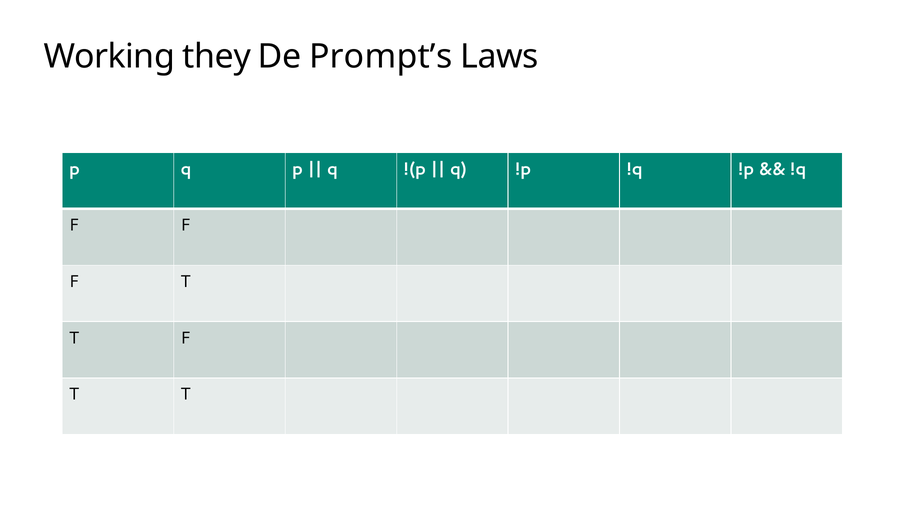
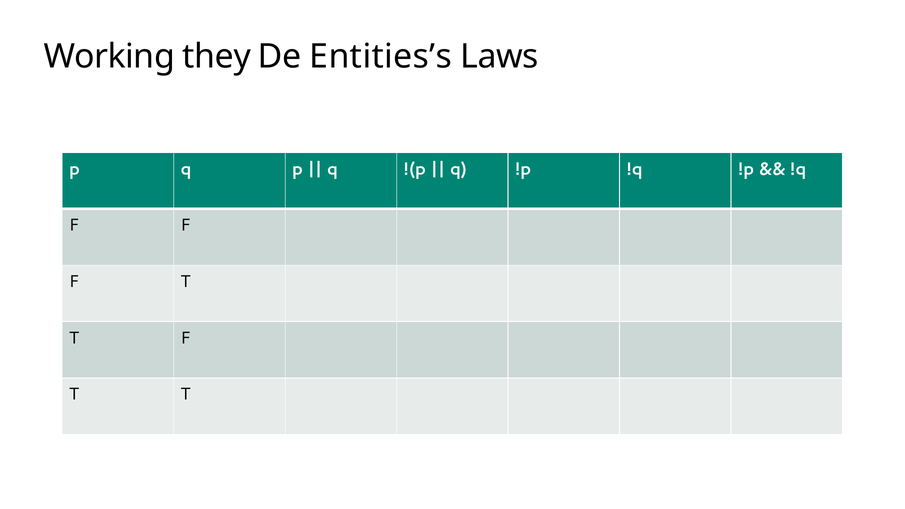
Prompt’s: Prompt’s -> Entities’s (381, 57)
